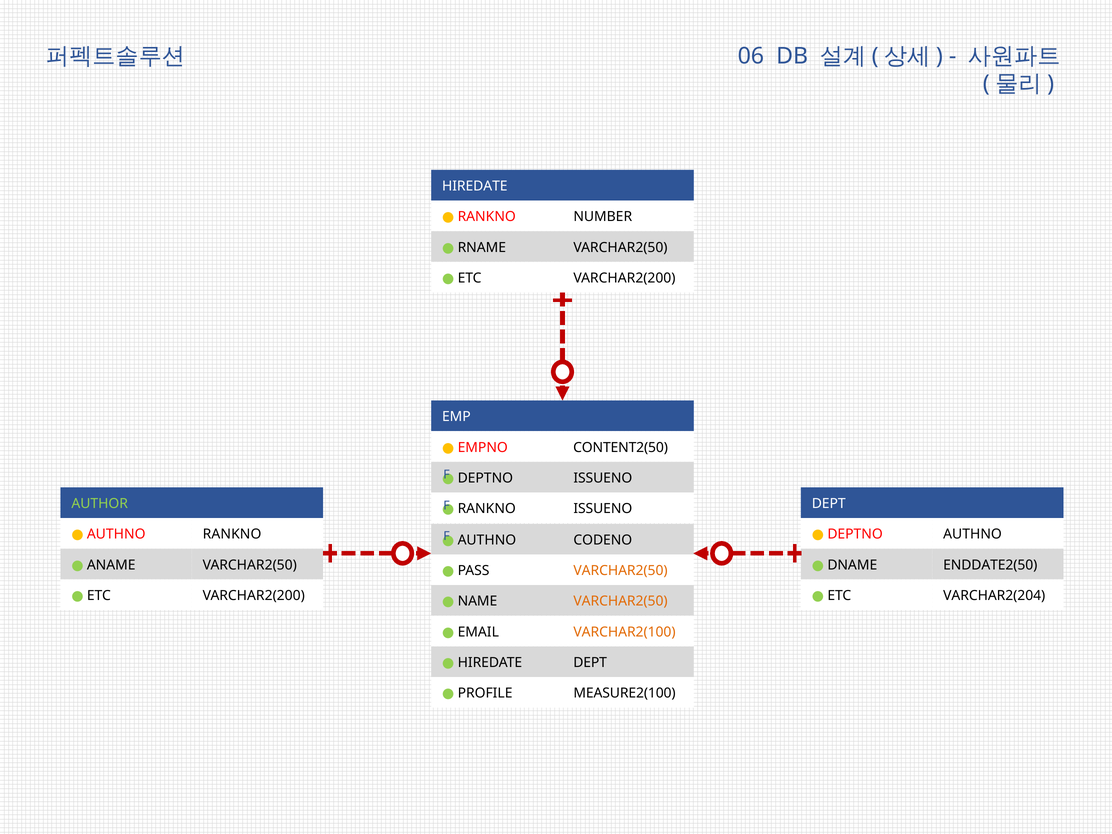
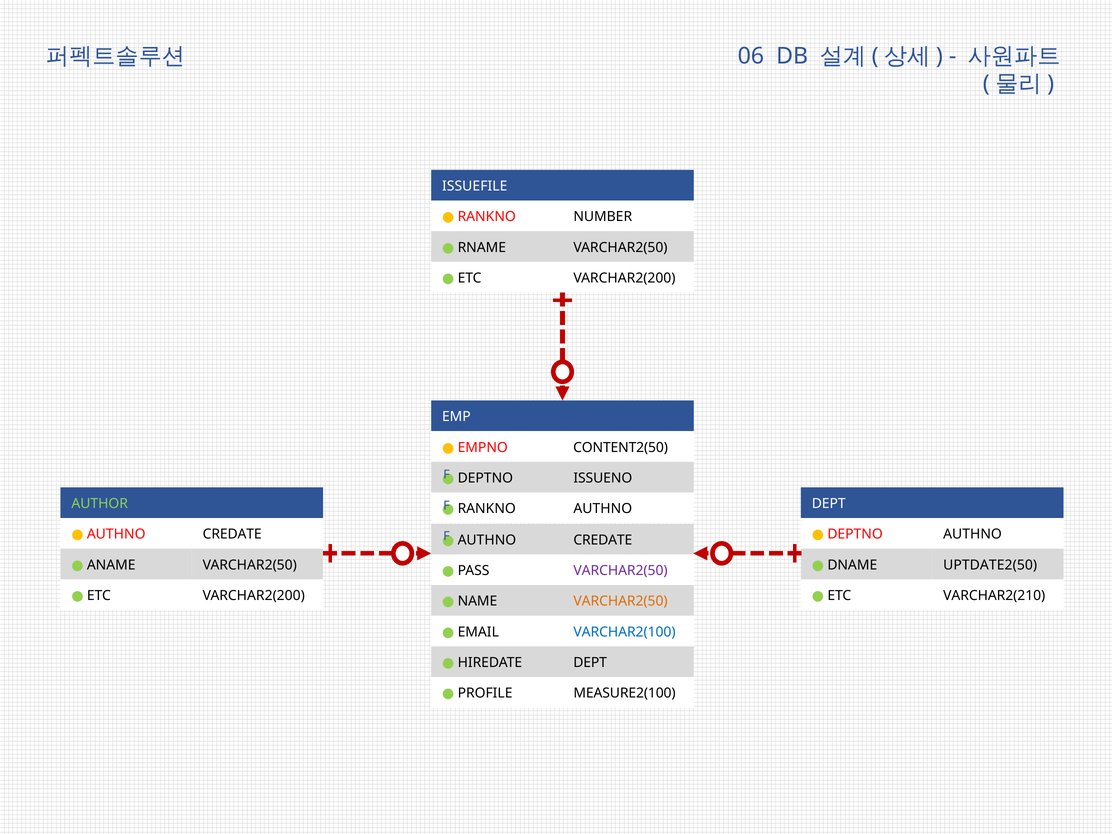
HIREDATE: HIREDATE -> ISSUEFILE (475, 186)
ISSUENO: ISSUENO -> AUTHNO (603, 509)
RANKNO: RANKNO -> CREDATE (232, 534)
CODENO: CODENO -> CREDATE (603, 540)
ENDDATE2(50: ENDDATE2(50 -> UPTDATE2(50 (990, 565)
VARCHAR2(50 colour: orange -> purple (621, 571)
VARCHAR2(204: VARCHAR2(204 -> VARCHAR2(210 (994, 596)
VARCHAR2(100 colour: orange -> blue (624, 632)
